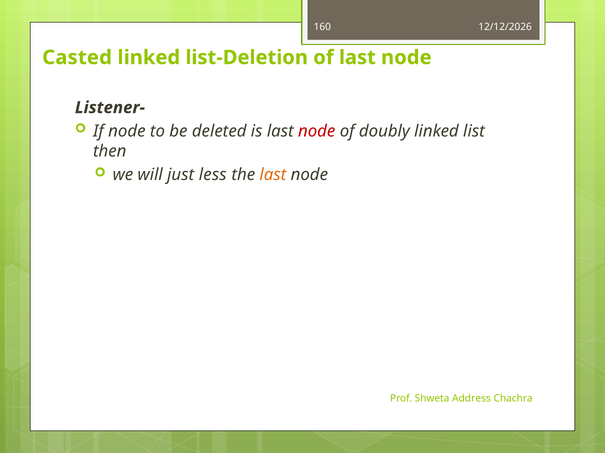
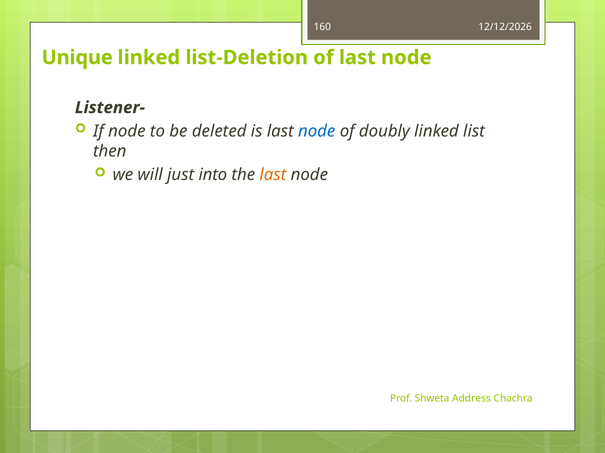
Casted: Casted -> Unique (77, 58)
node colour: red -> blue (317, 131)
less: less -> into (213, 175)
